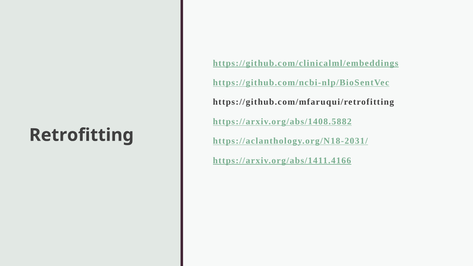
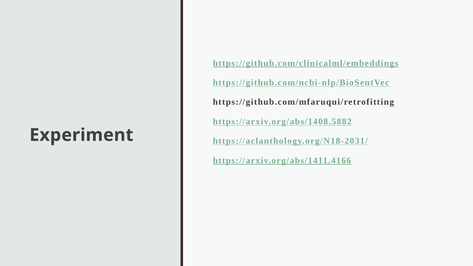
Retrofitting: Retrofitting -> Experiment (81, 135)
